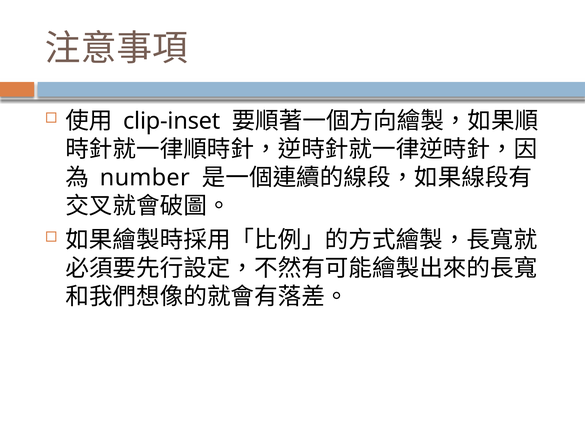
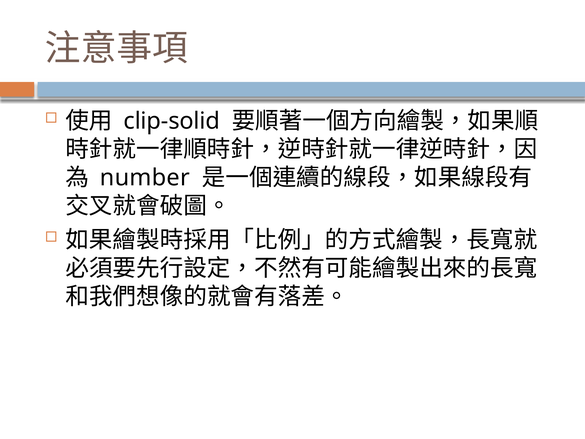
clip-inset: clip-inset -> clip-solid (172, 121)
